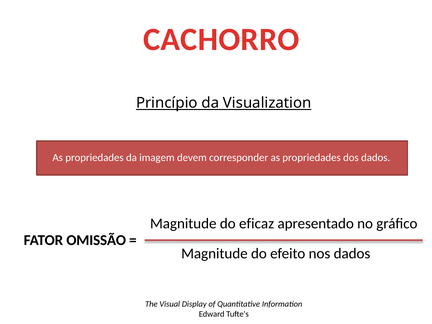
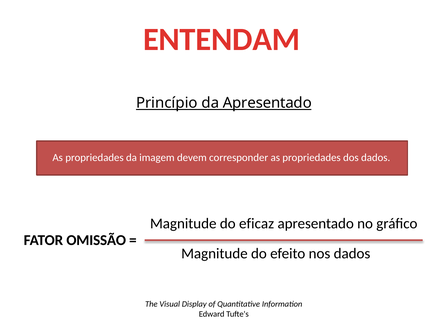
CACHORRO: CACHORRO -> ENTENDAM (222, 40)
da Visualization: Visualization -> Apresentado (267, 103)
